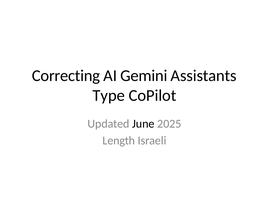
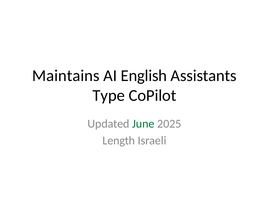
Correcting: Correcting -> Maintains (66, 76)
Gemini: Gemini -> English (144, 76)
June colour: black -> green (143, 124)
